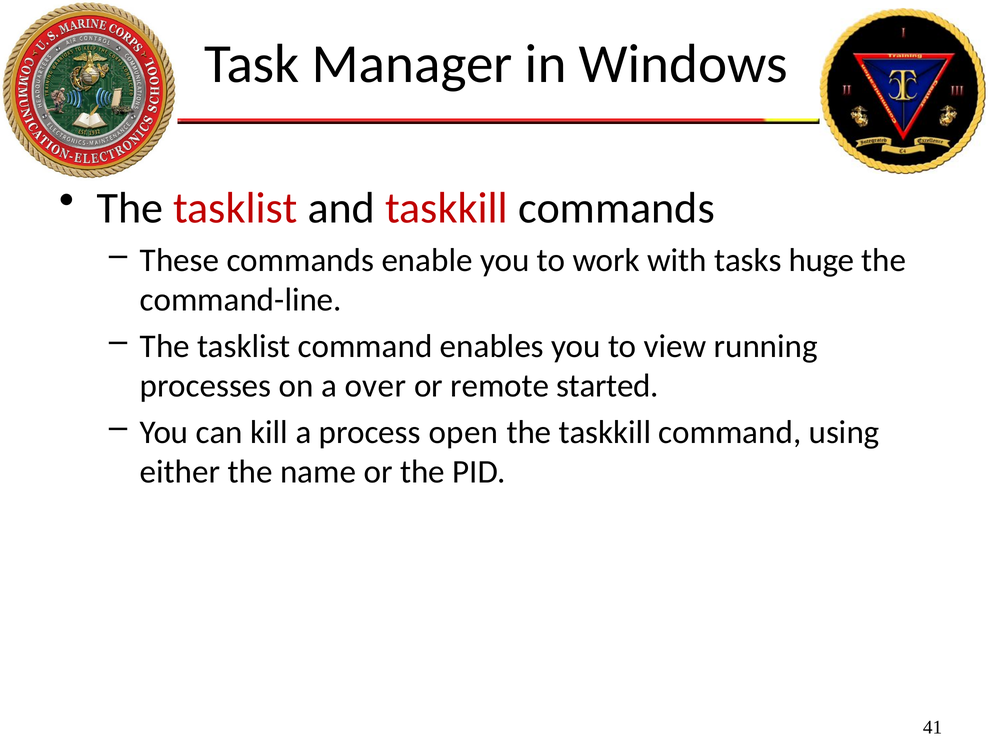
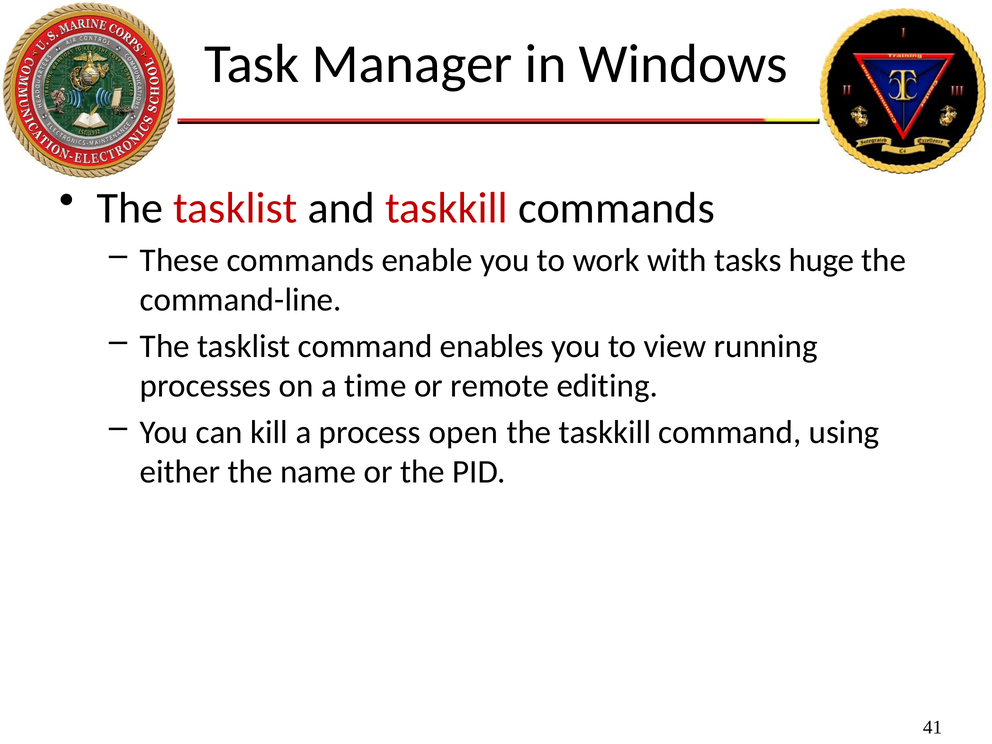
over: over -> time (375, 386)
started: started -> editing (607, 386)
